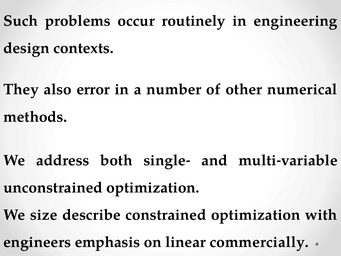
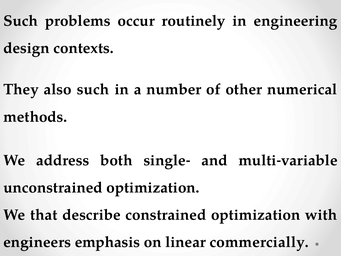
also error: error -> such (93, 89)
size: size -> that (44, 215)
